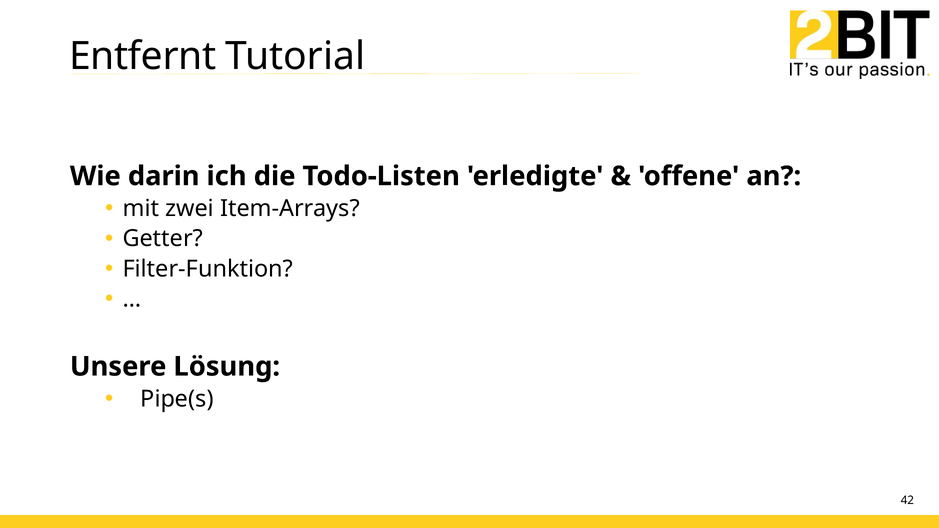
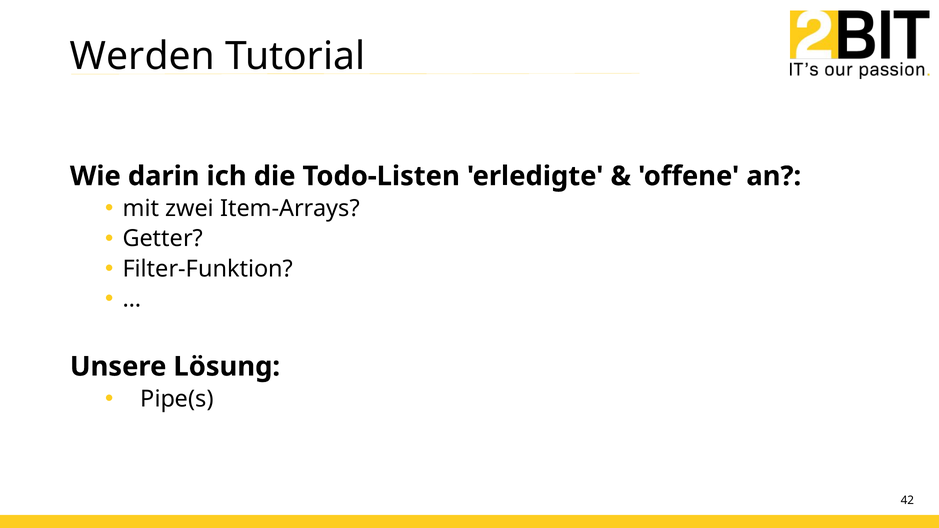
Entfernt: Entfernt -> Werden (142, 56)
